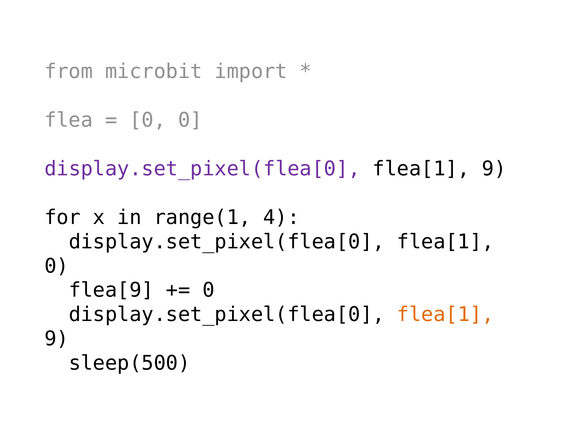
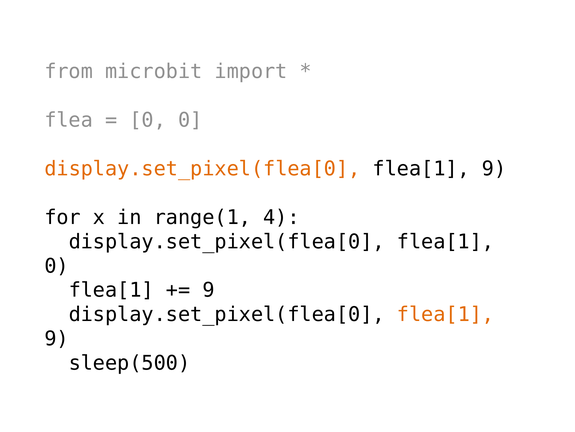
display.set_pixel(flea[0 colour: purple -> orange (202, 169)
flea[9: flea[9 -> flea[1 (111, 290)
0: 0 -> 9 (208, 290)
